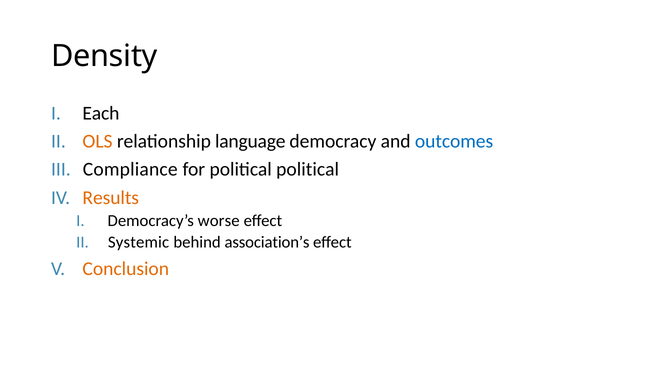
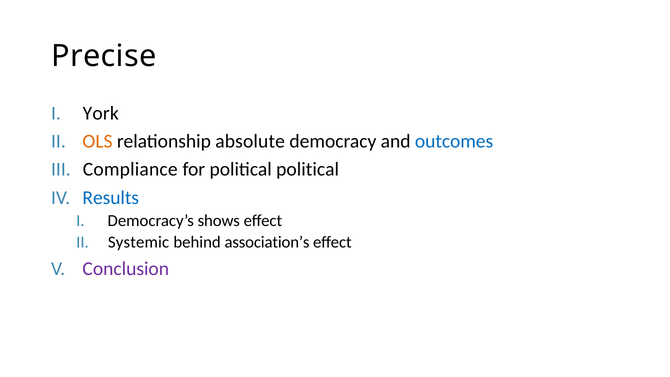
Density: Density -> Precise (104, 56)
Each: Each -> York (101, 113)
language: language -> absolute (250, 141)
Results colour: orange -> blue (111, 198)
worse: worse -> shows (219, 221)
Conclusion colour: orange -> purple (126, 269)
